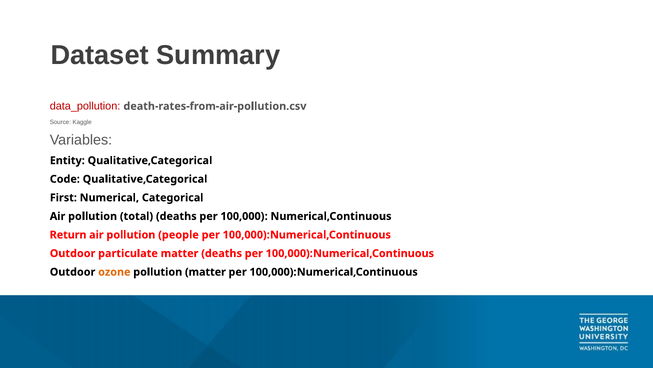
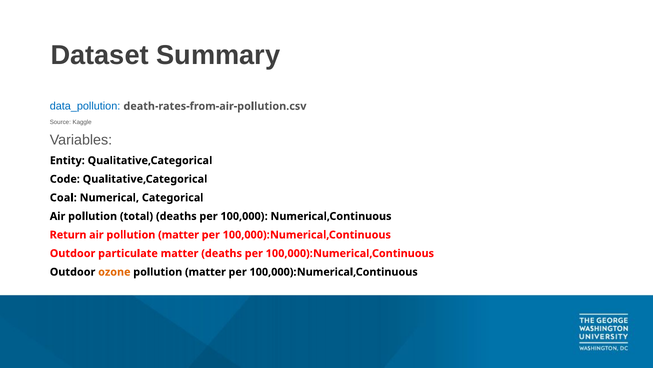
data_pollution colour: red -> blue (85, 106)
First: First -> Coal (63, 197)
air pollution people: people -> matter (179, 234)
